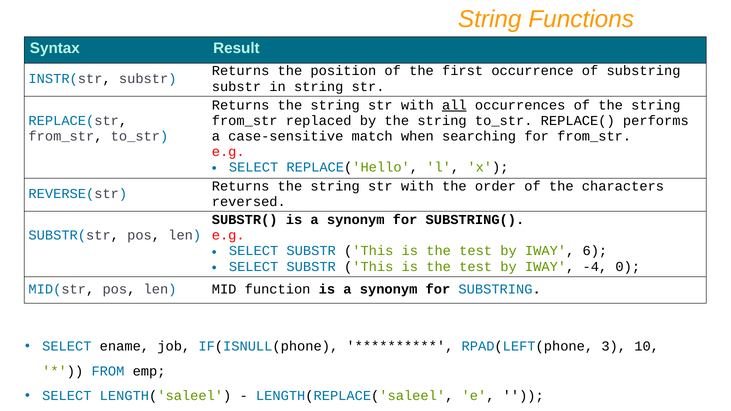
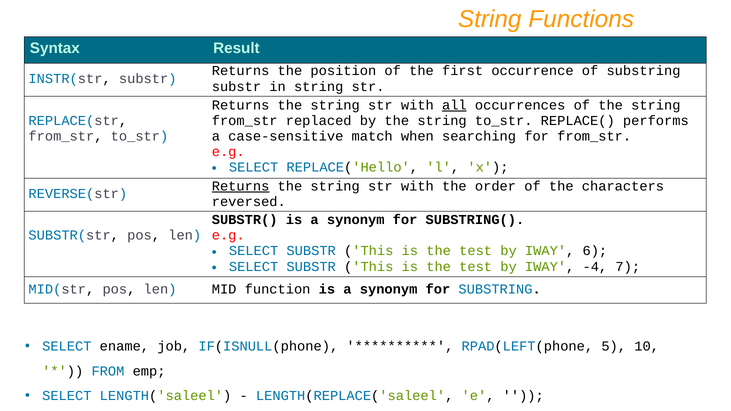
Returns underline: none -> present (241, 186)
0: 0 -> 7 (628, 267)
3: 3 -> 5 (614, 347)
